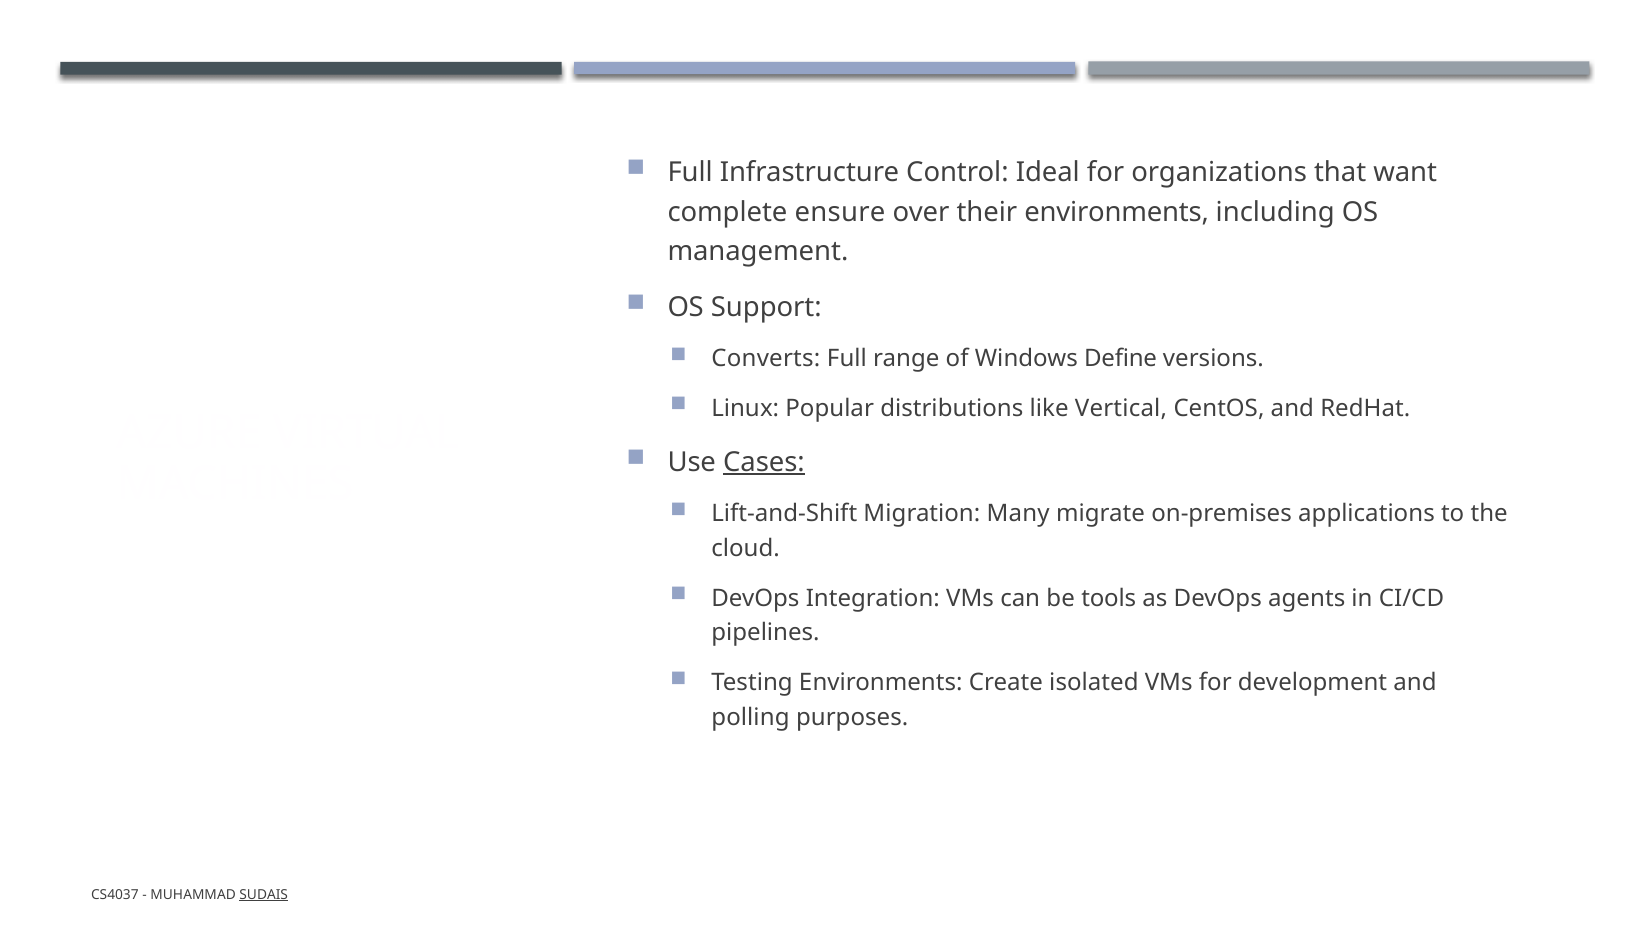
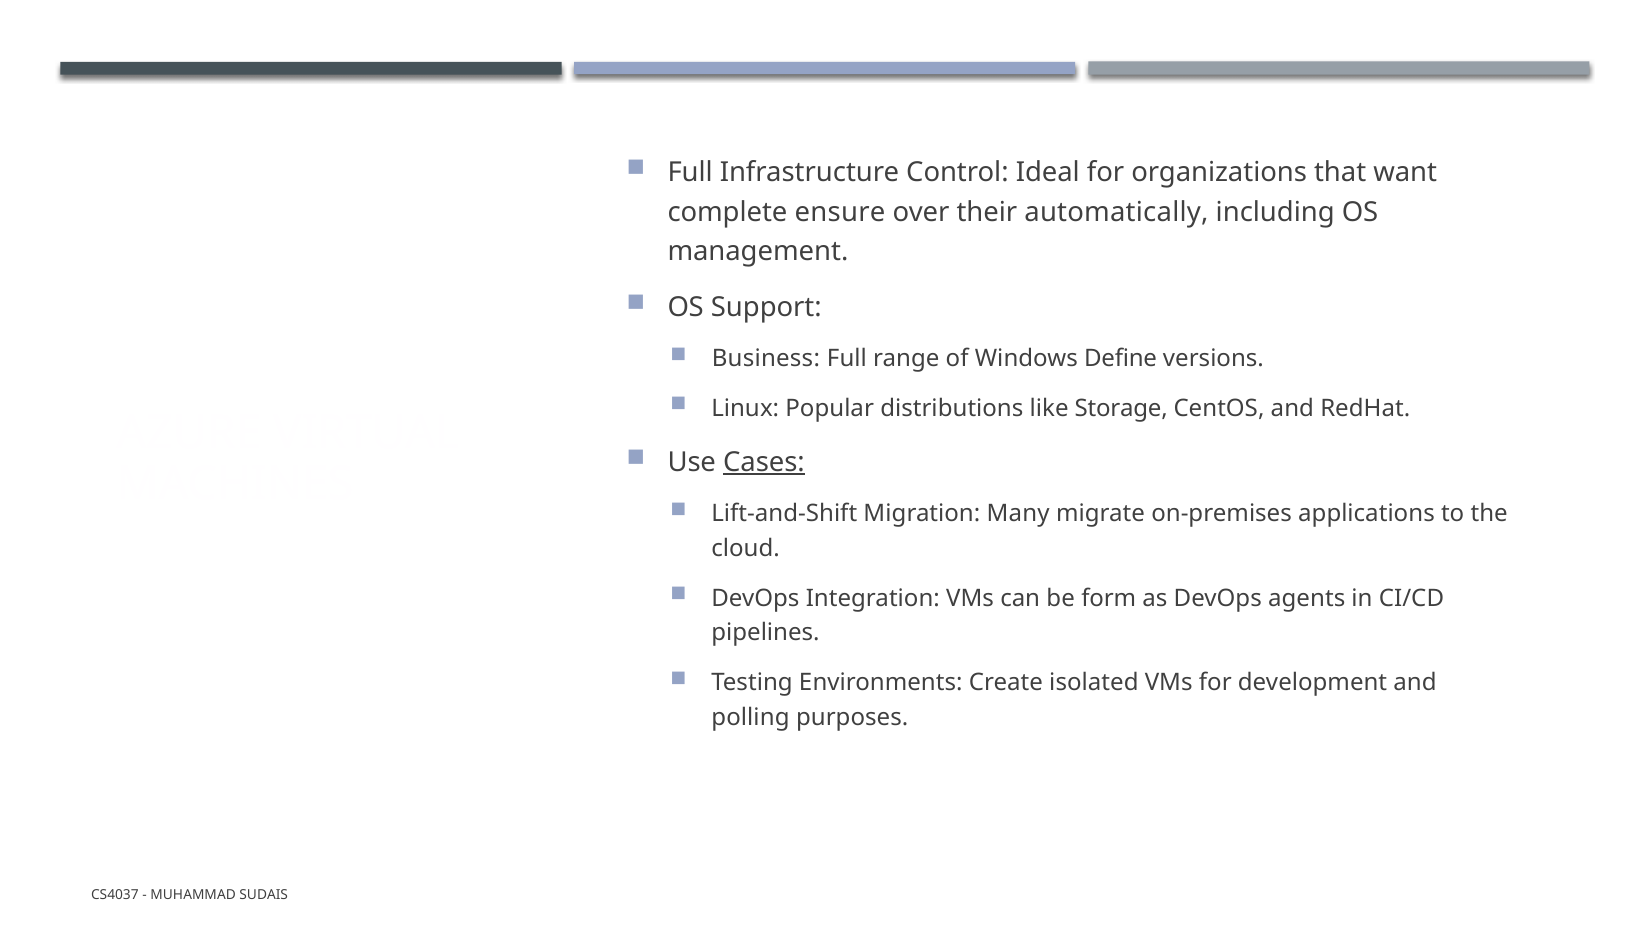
their environments: environments -> automatically (1116, 212)
Converts: Converts -> Business (766, 359)
Vertical: Vertical -> Storage (1121, 409)
tools: tools -> form (1109, 598)
SUDAIS underline: present -> none (264, 895)
